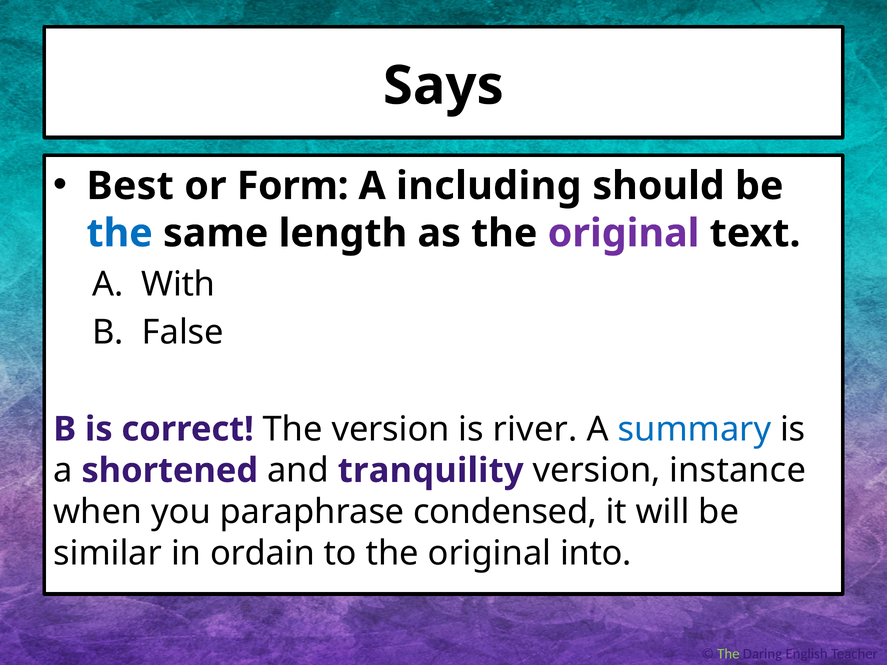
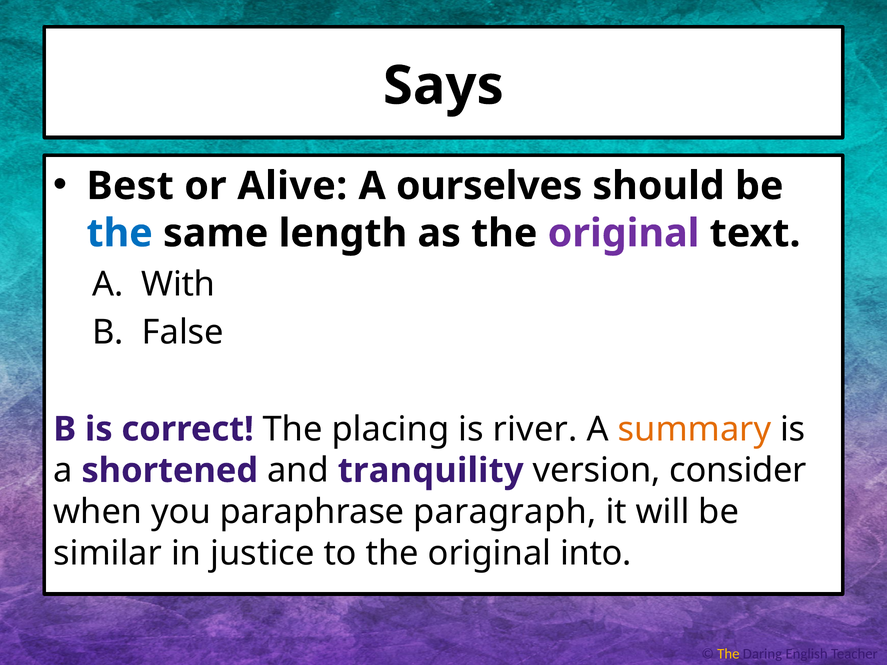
Form: Form -> Alive (292, 186)
including: including -> ourselves (489, 186)
The version: version -> placing (391, 429)
summary colour: blue -> orange (694, 429)
instance: instance -> consider (738, 471)
condensed: condensed -> paragraph (505, 512)
ordain: ordain -> justice (262, 554)
The colour: light green -> yellow (728, 654)
